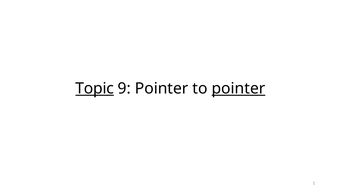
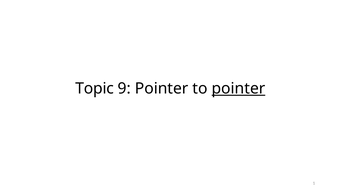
Topic underline: present -> none (95, 88)
